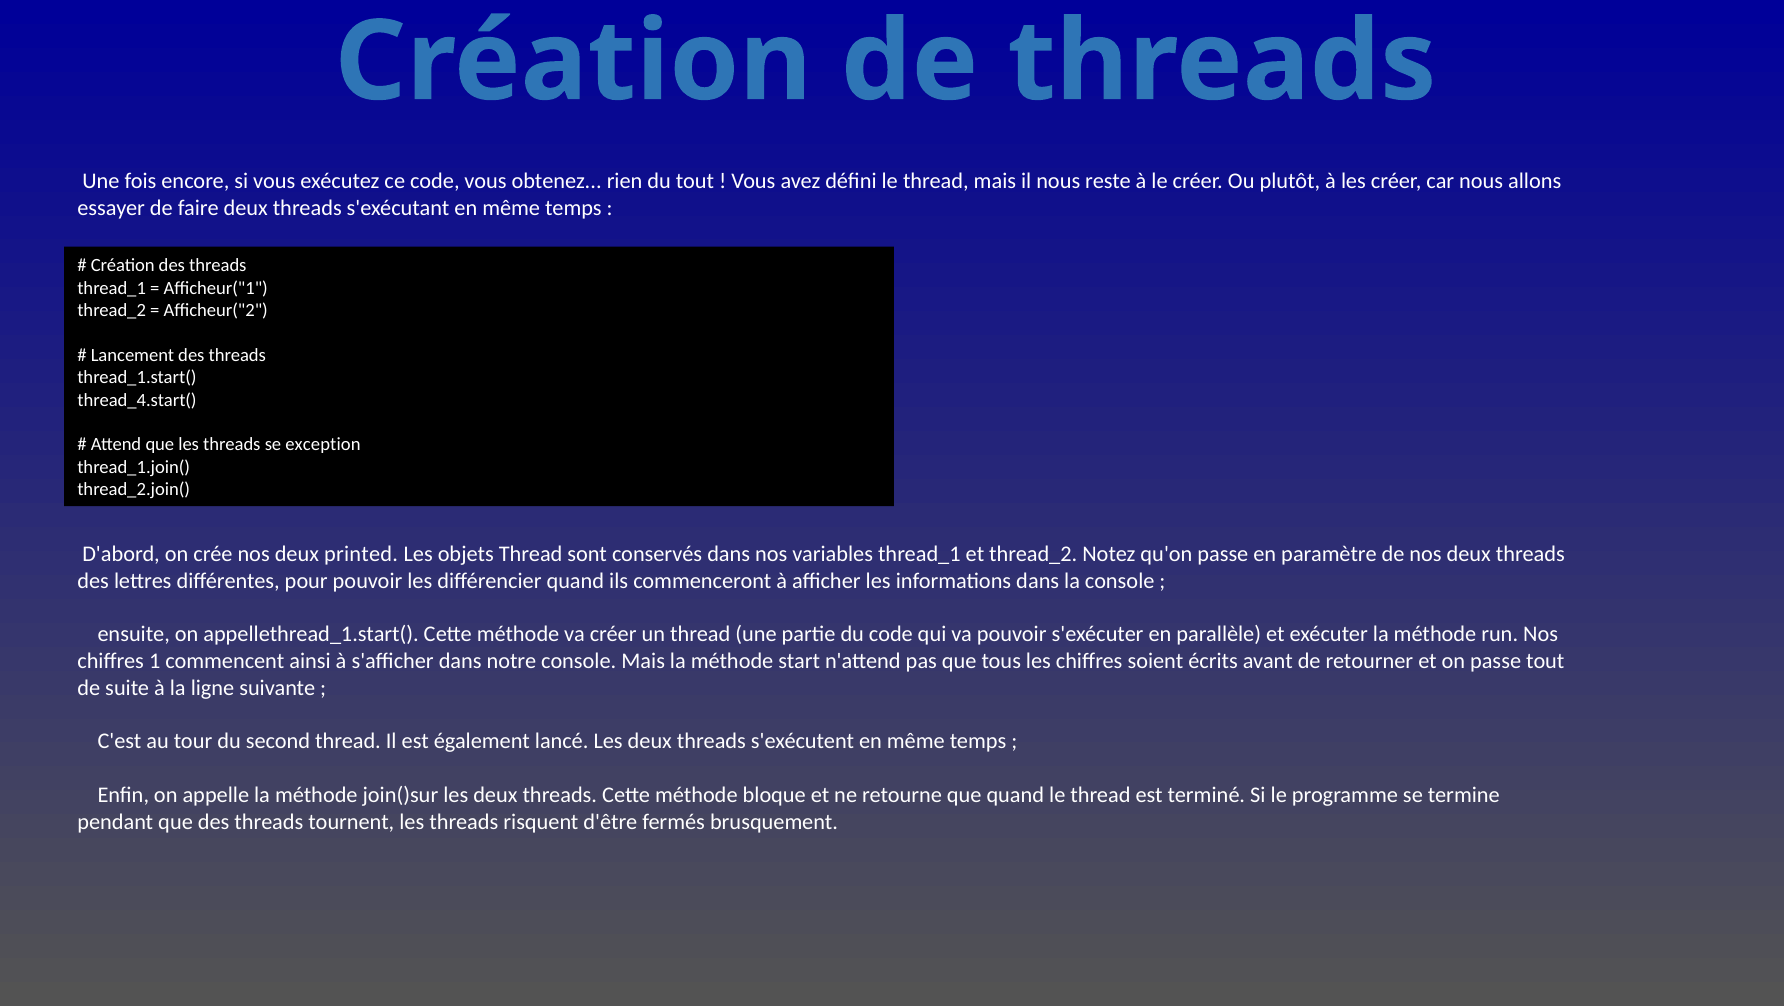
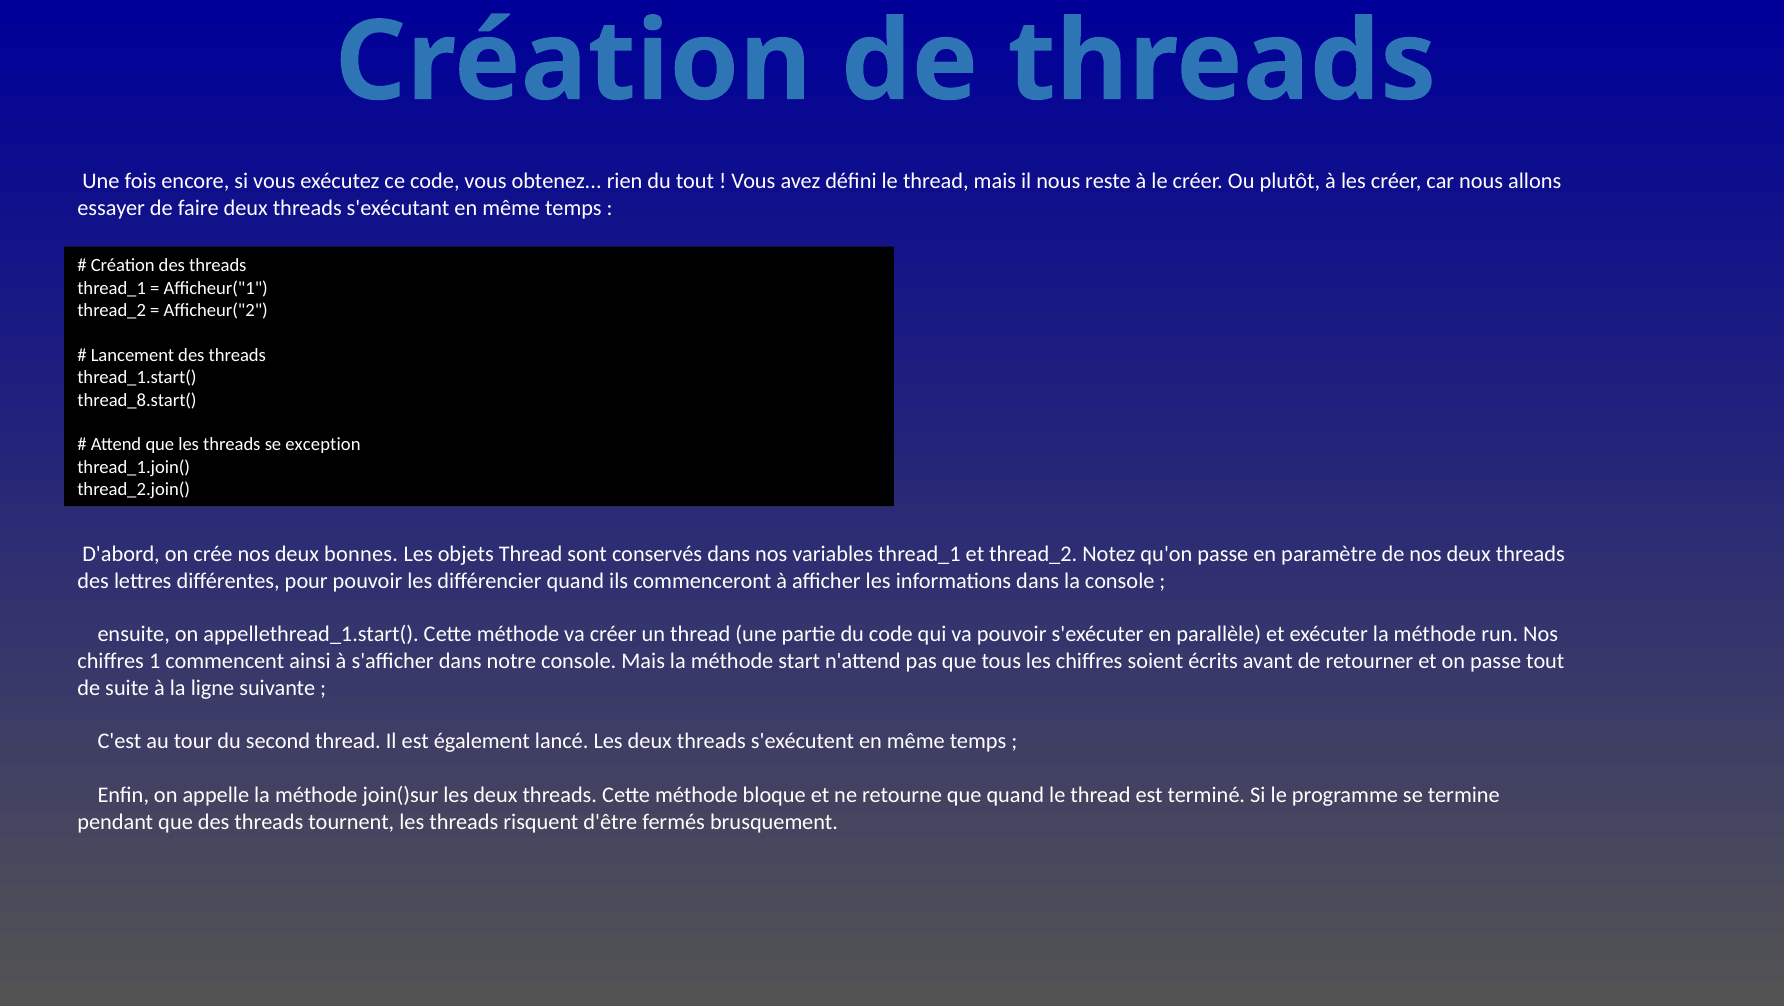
thread_4.start(: thread_4.start( -> thread_8.start( (137, 400)
printed: printed -> bonnes (361, 554)
